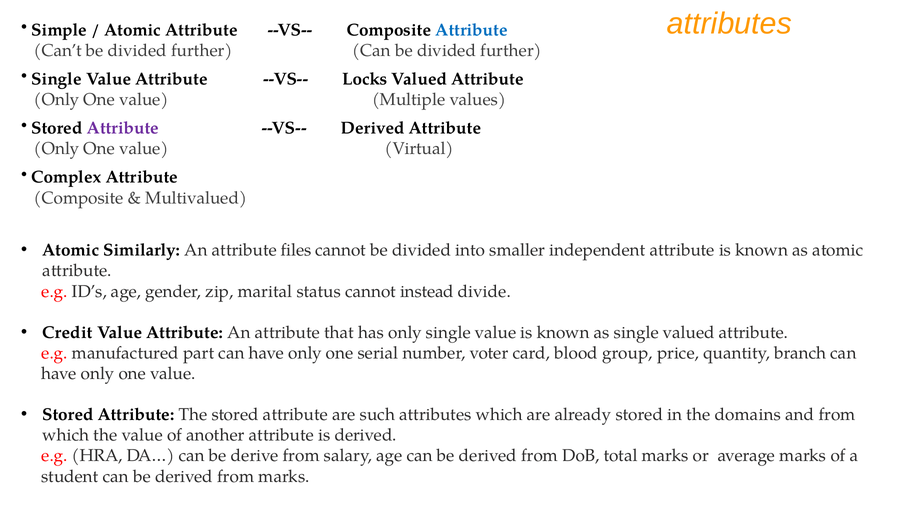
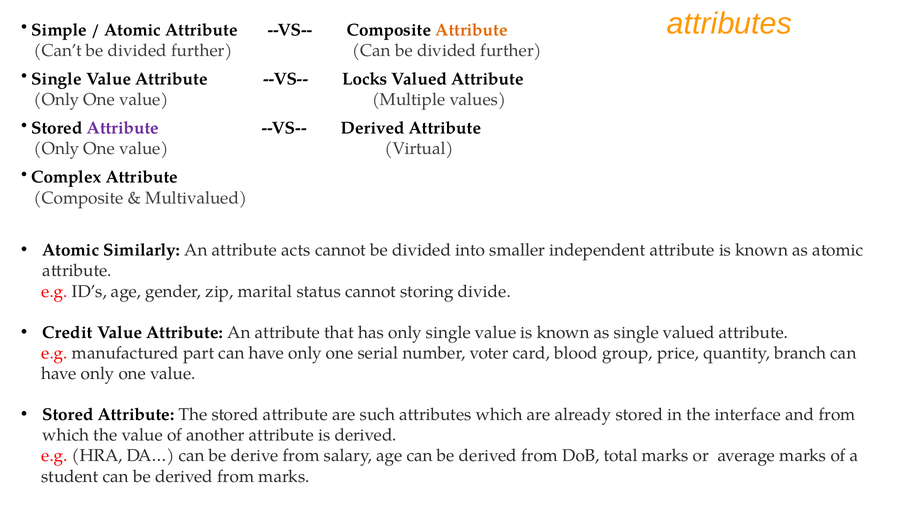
Attribute colour: blue -> orange (471, 30)
files: files -> acts (296, 250)
instead: instead -> storing (427, 291)
domains: domains -> interface (748, 414)
